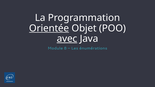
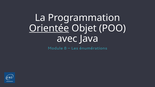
avec underline: present -> none (67, 39)
